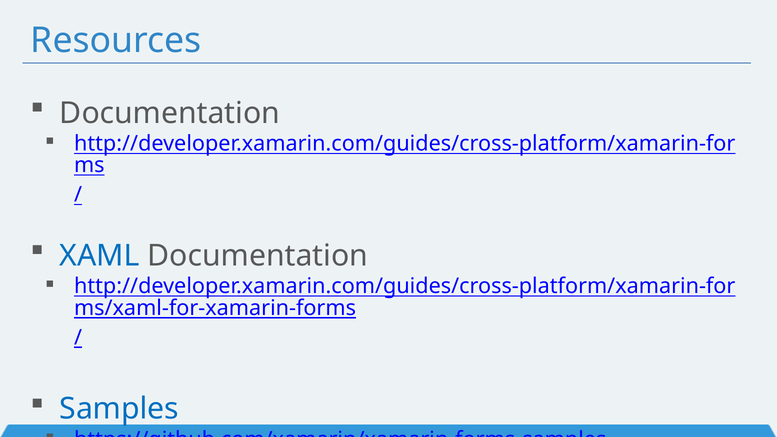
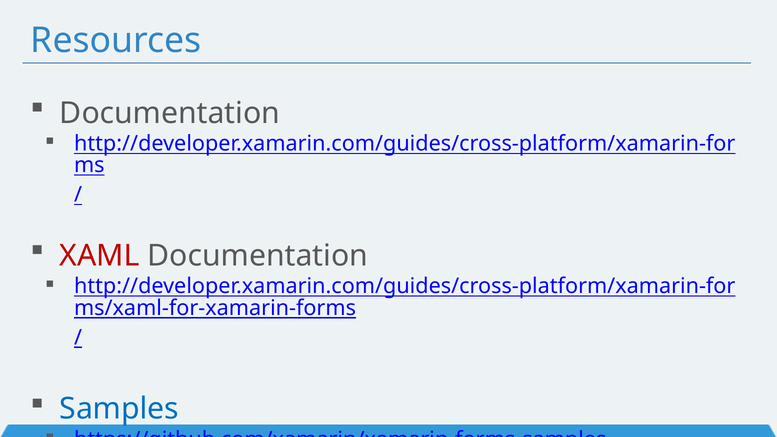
XAML colour: blue -> red (100, 256)
